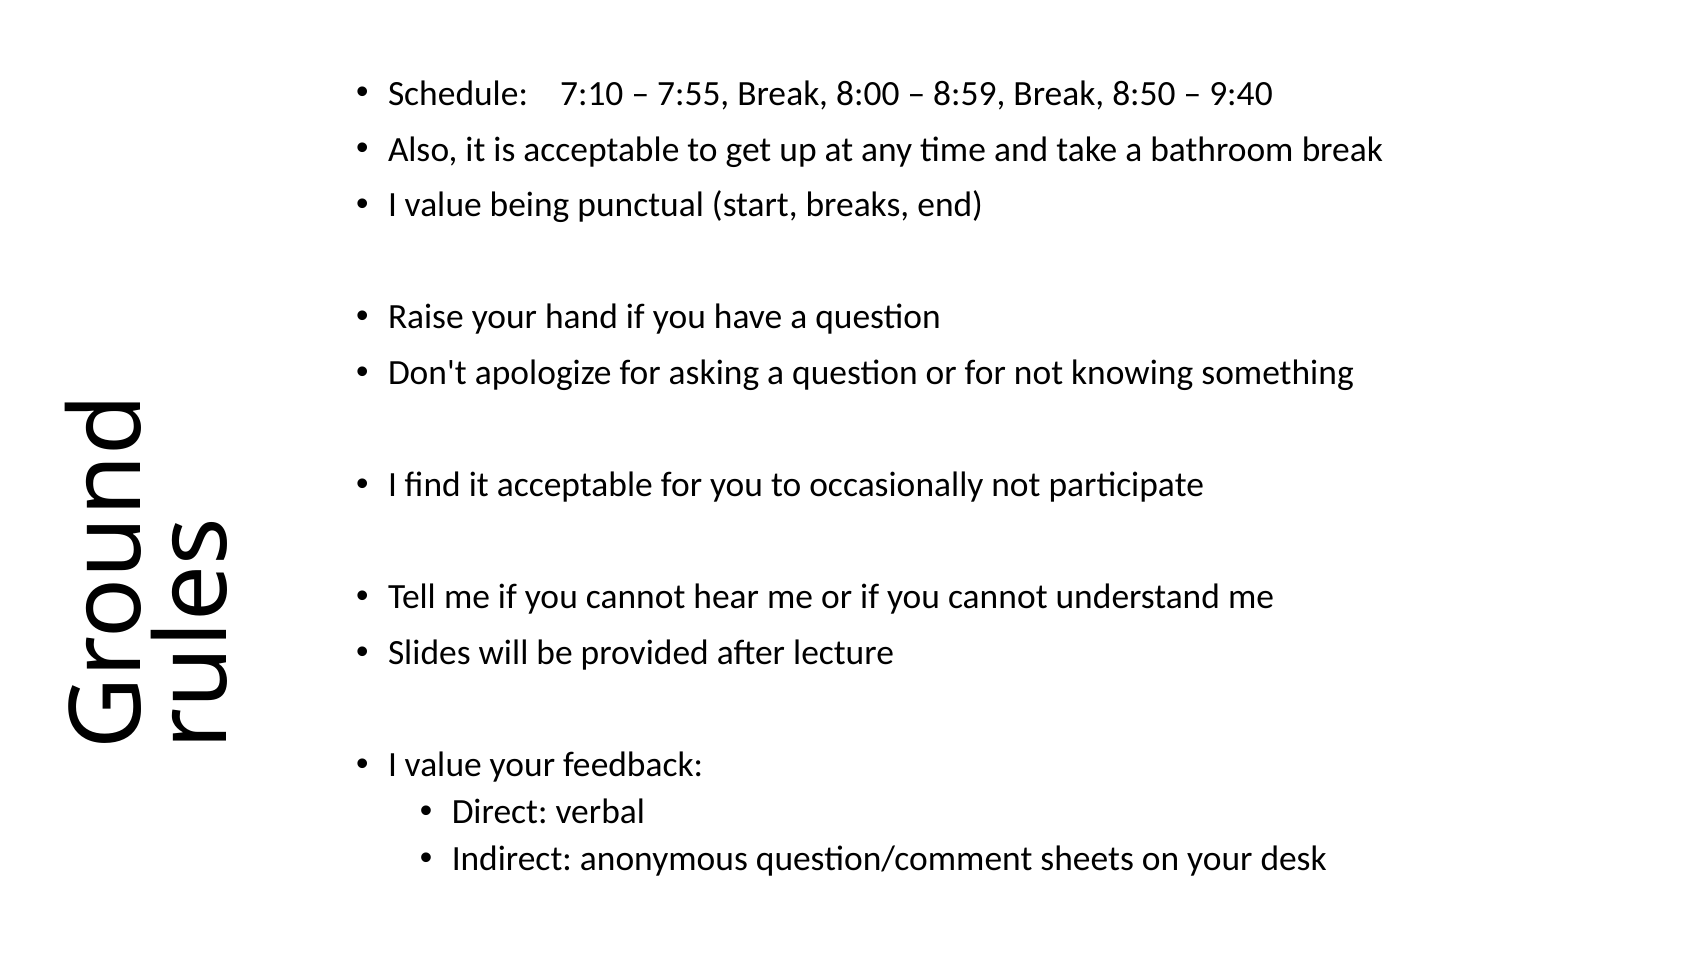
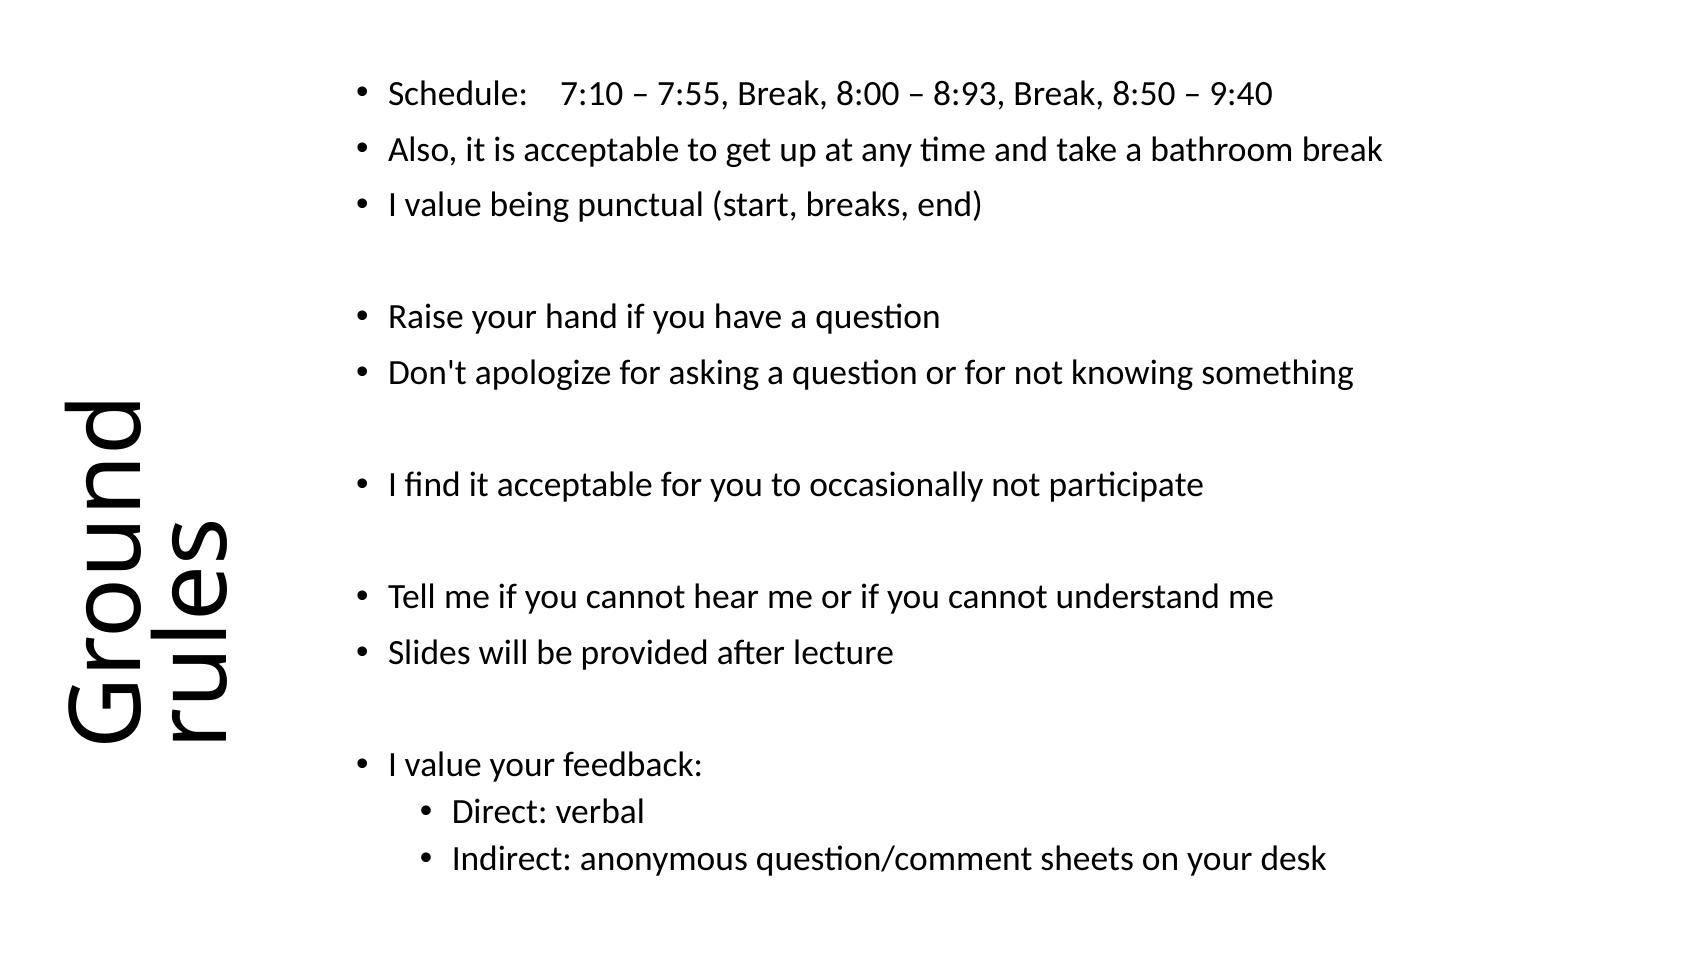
8:59: 8:59 -> 8:93 (969, 93)
